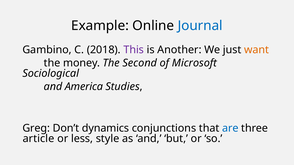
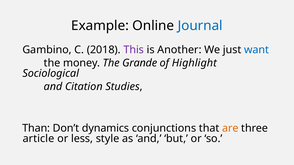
want colour: orange -> blue (257, 50)
Second: Second -> Grande (140, 63)
Microsoft: Microsoft -> Highlight (194, 63)
America: America -> Citation (84, 87)
Greg: Greg -> Than (36, 128)
are colour: blue -> orange (230, 128)
